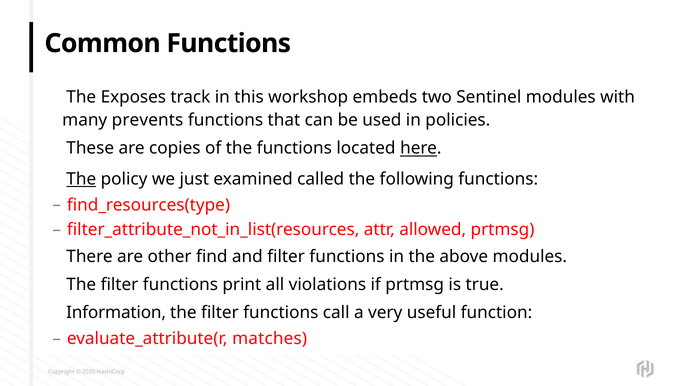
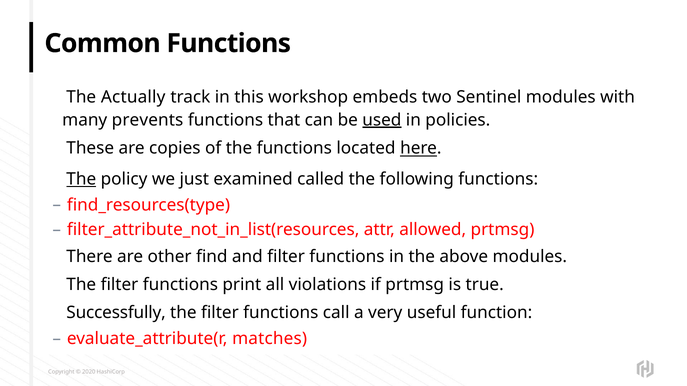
Exposes: Exposes -> Actually (133, 97)
used underline: none -> present (382, 120)
Information: Information -> Successfully (116, 313)
